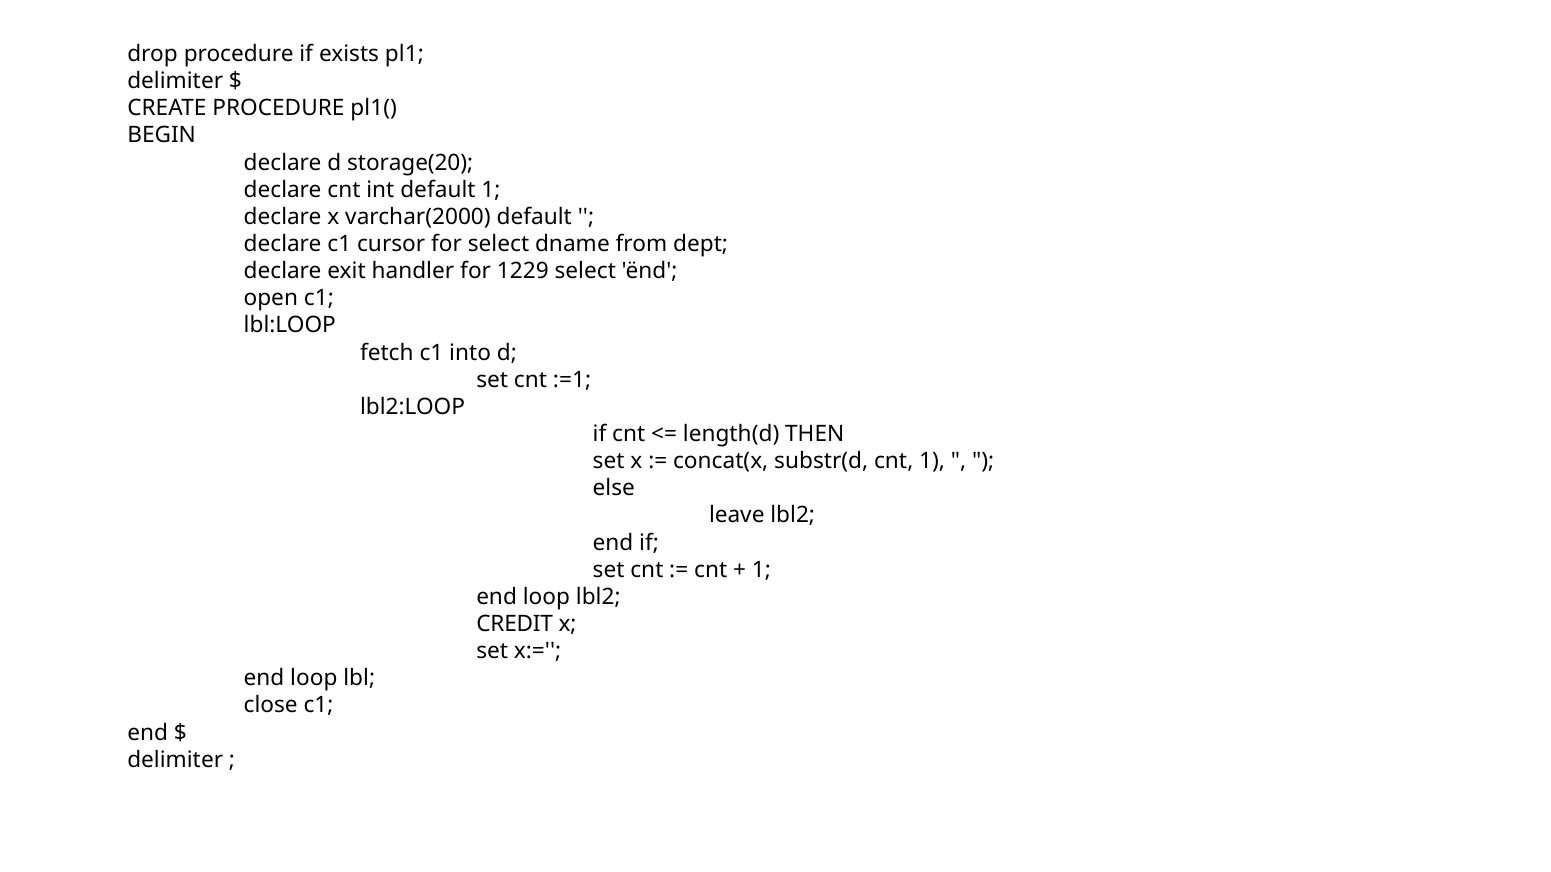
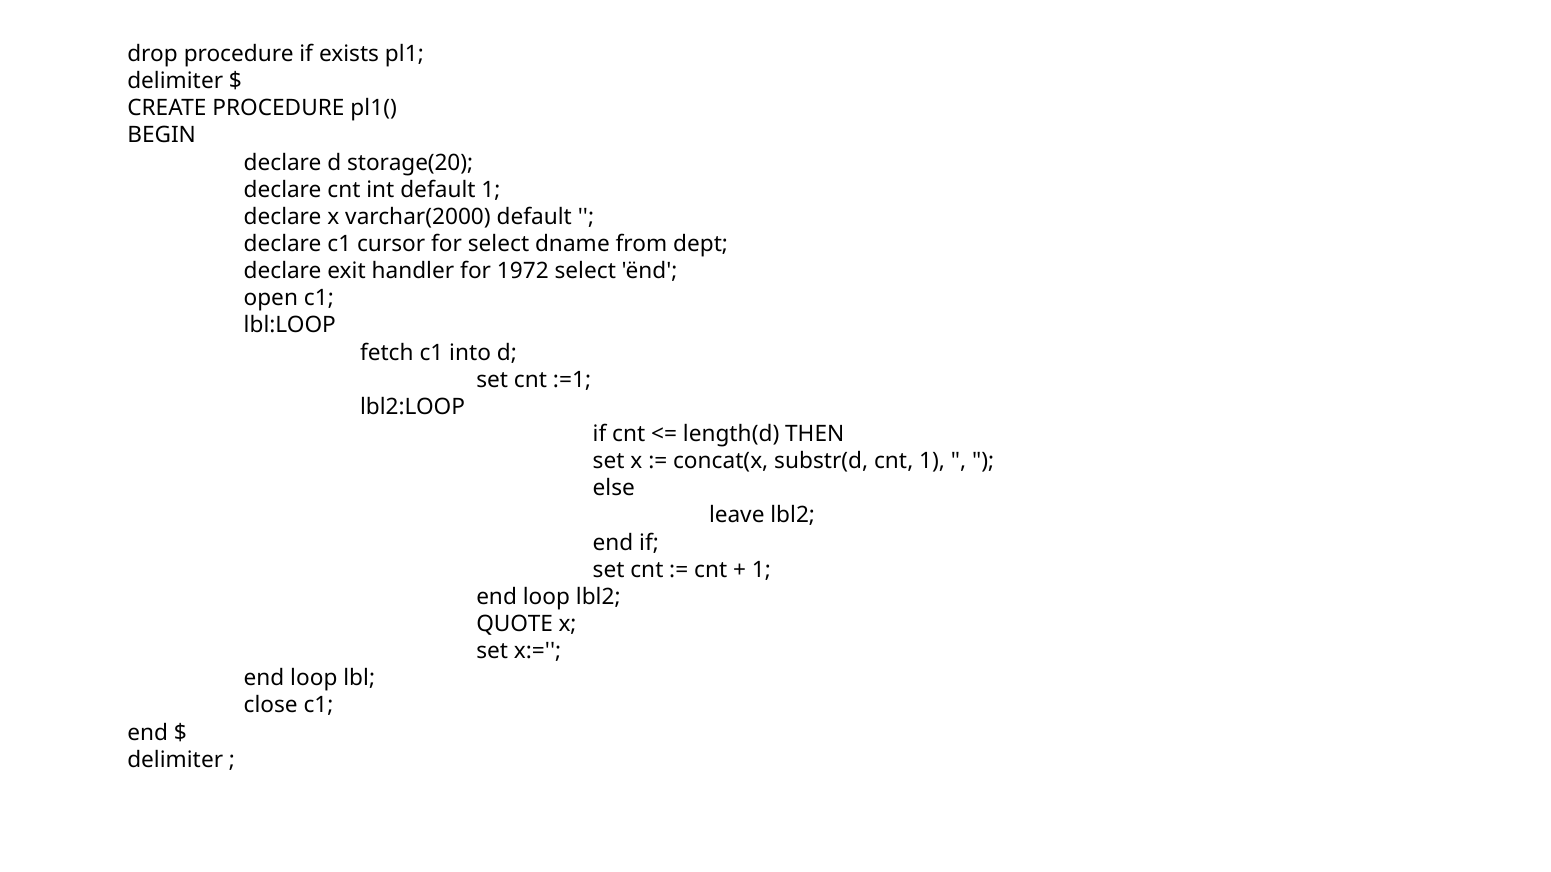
1229: 1229 -> 1972 (523, 271)
CREDIT: CREDIT -> QUOTE (515, 624)
